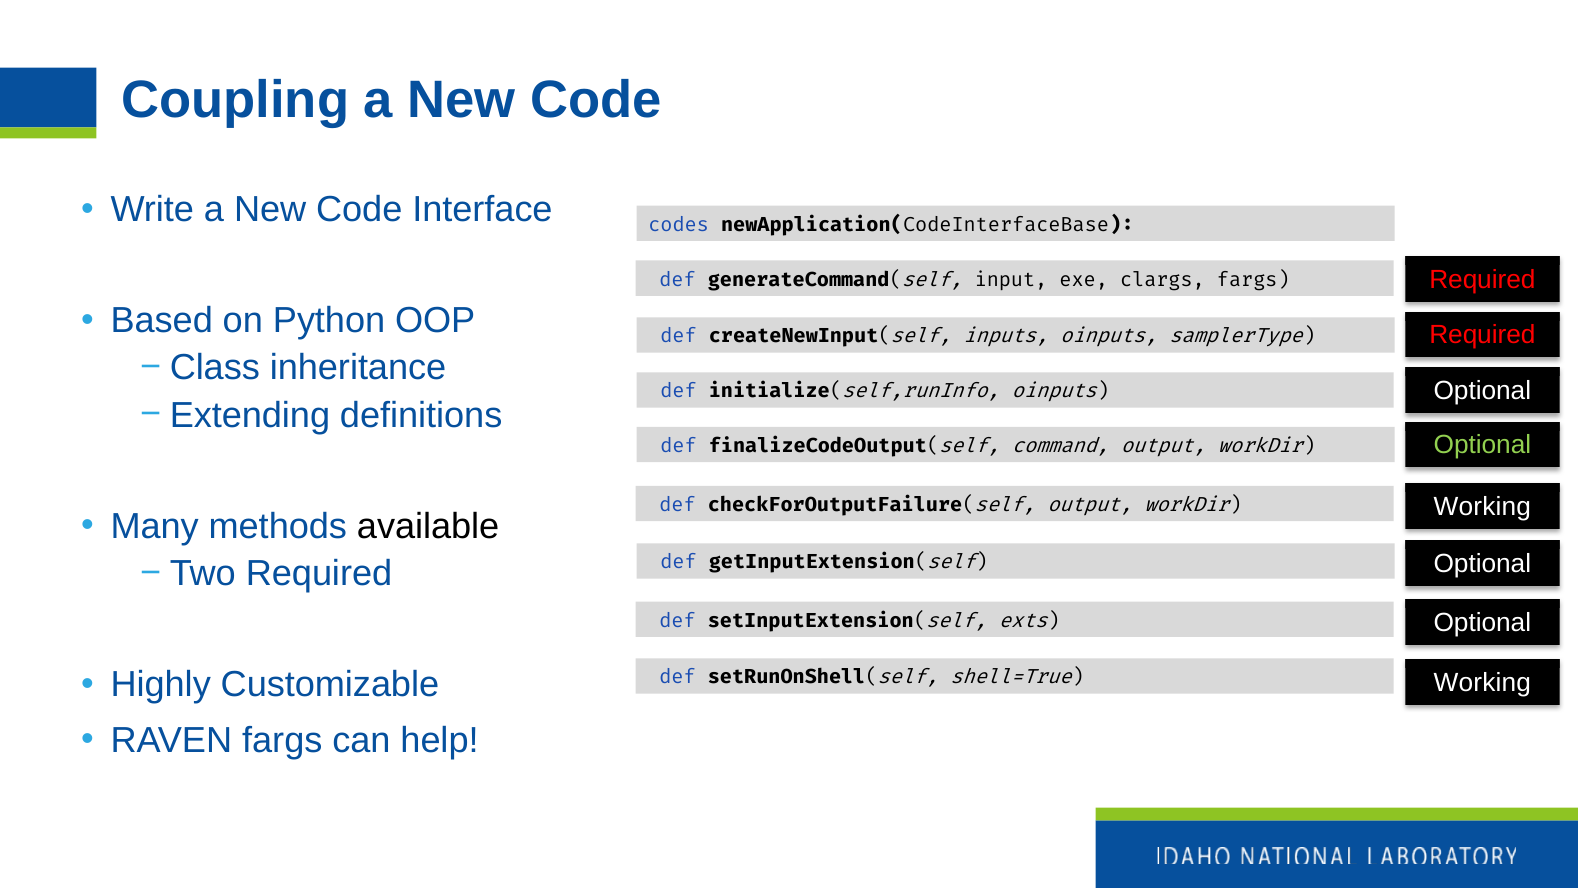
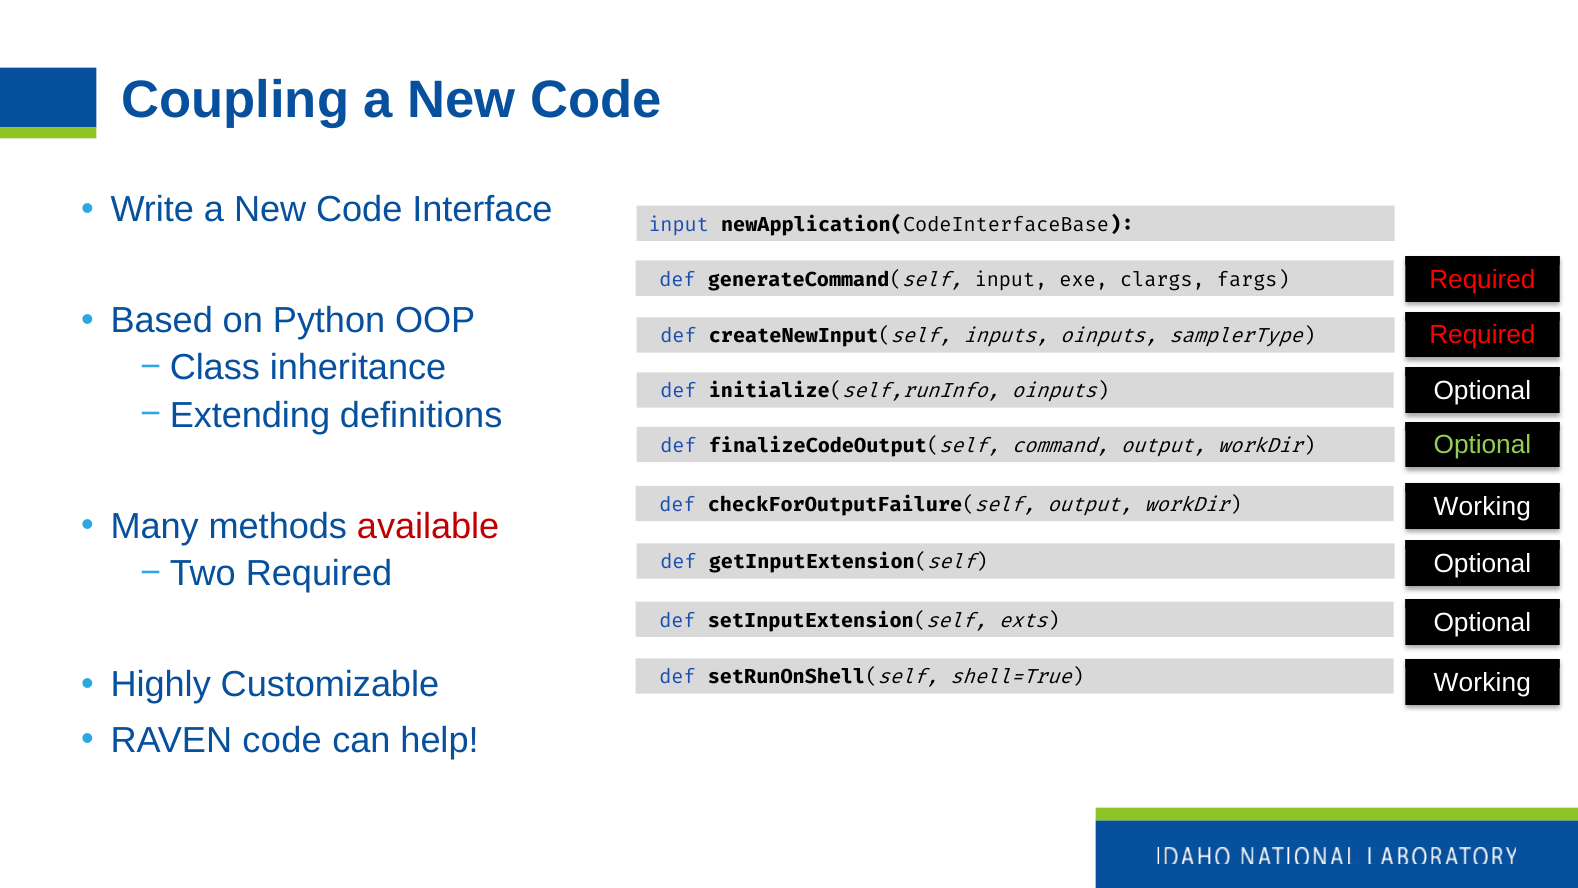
codes: codes -> input (679, 225)
available colour: black -> red (428, 526)
RAVEN fargs: fargs -> code (282, 740)
